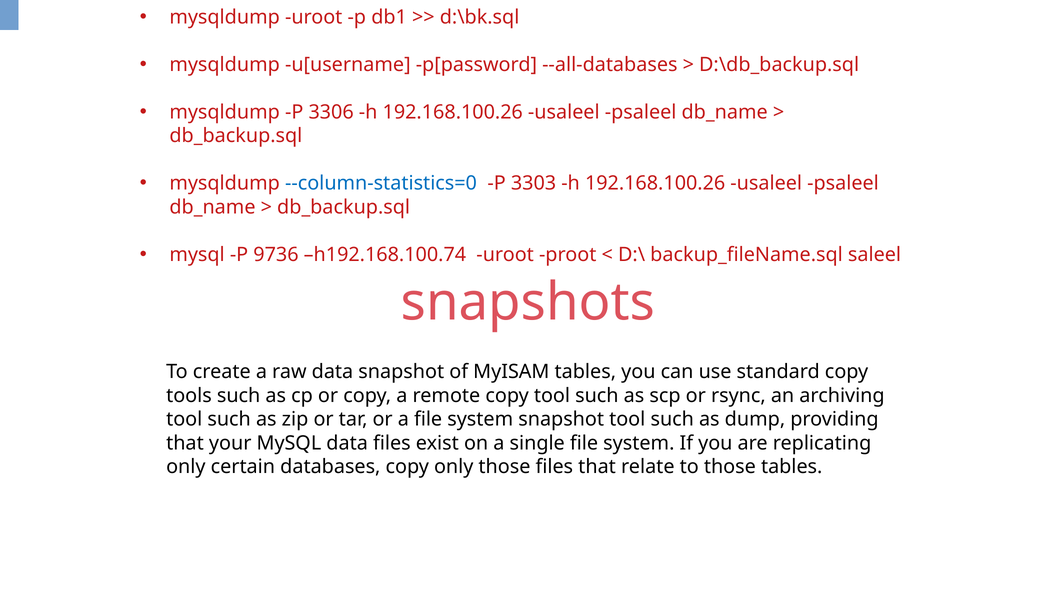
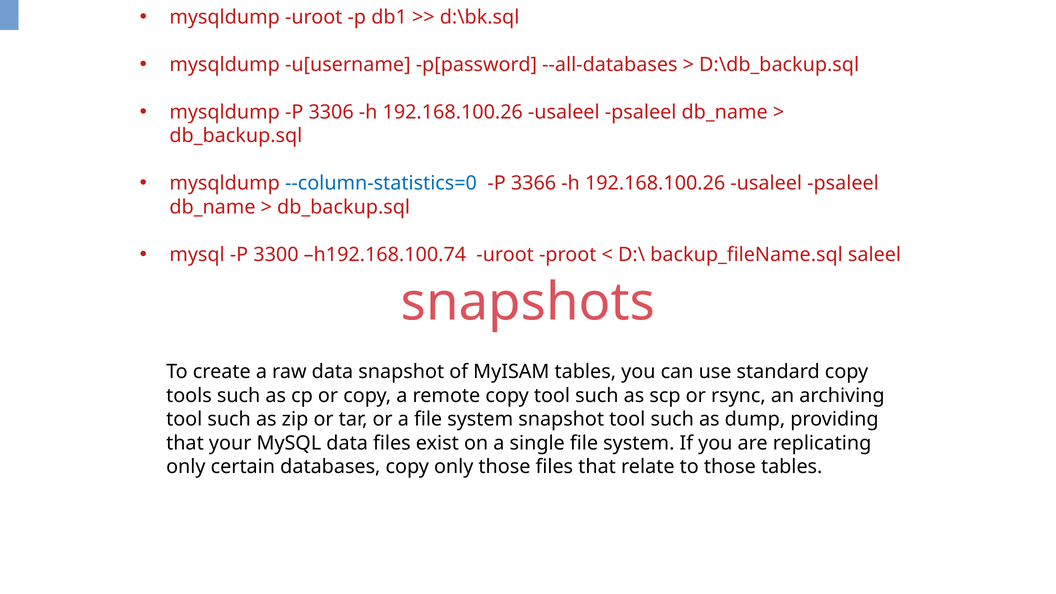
3303: 3303 -> 3366 (534, 183)
9736: 9736 -> 3300 (276, 255)
